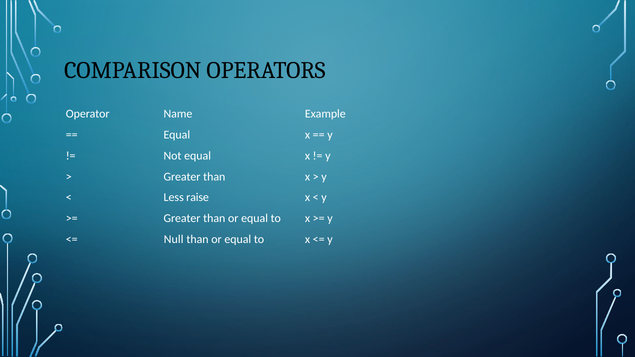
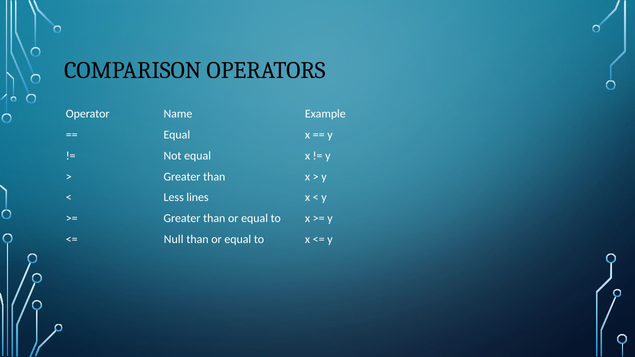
raise: raise -> lines (198, 198)
